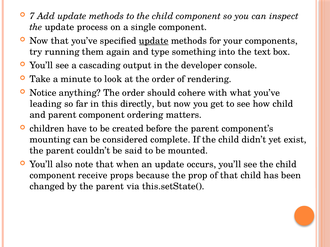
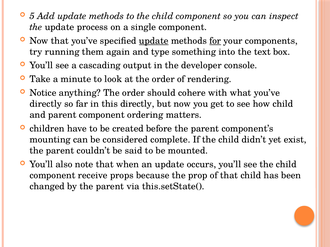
7: 7 -> 5 (32, 16)
for underline: none -> present (215, 41)
leading: leading -> directly (46, 104)
